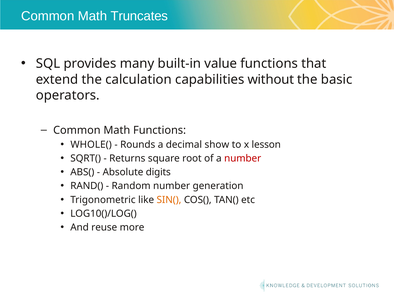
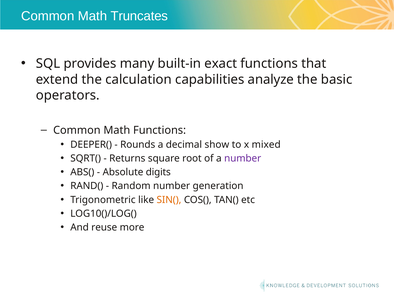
value: value -> exact (221, 64)
without: without -> analyze (271, 79)
WHOLE(: WHOLE( -> DEEPER( (91, 144)
lesson: lesson -> mixed (266, 144)
number colour: red -> purple (243, 158)
